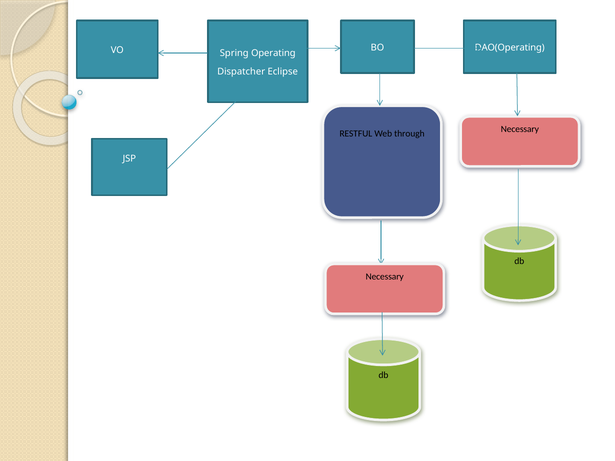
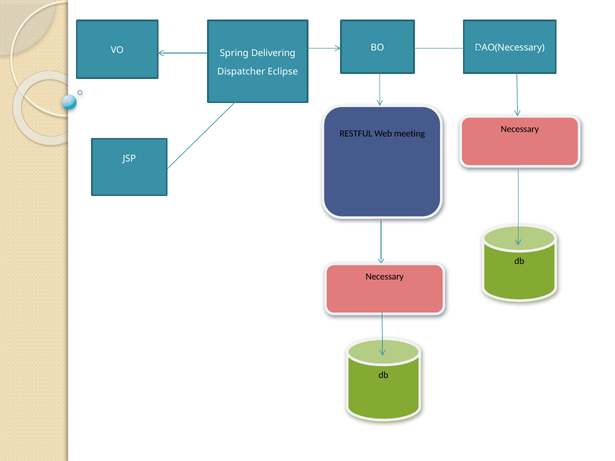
DAO(Operating: DAO(Operating -> DAO(Necessary (510, 48)
Operating: Operating -> Delivering (273, 53)
through: through -> meeting (409, 133)
